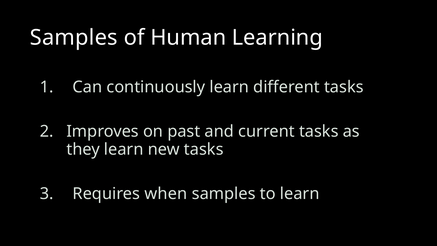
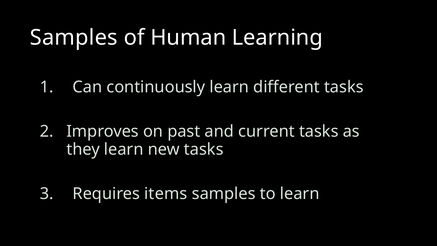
when: when -> items (166, 194)
